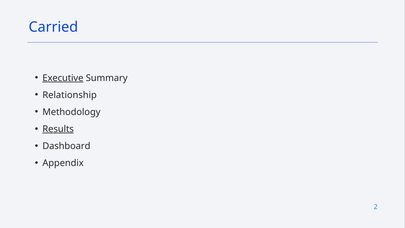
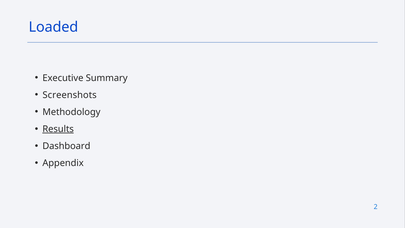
Carried: Carried -> Loaded (53, 27)
Executive underline: present -> none (63, 78)
Relationship: Relationship -> Screenshots (70, 95)
